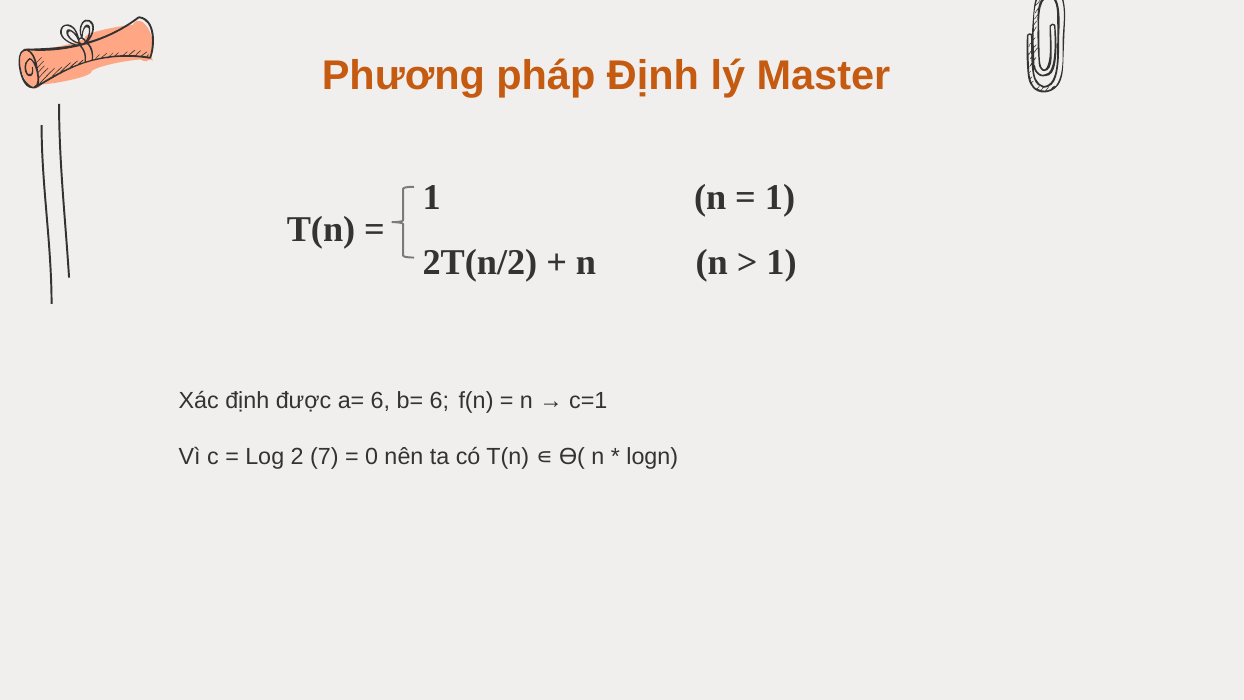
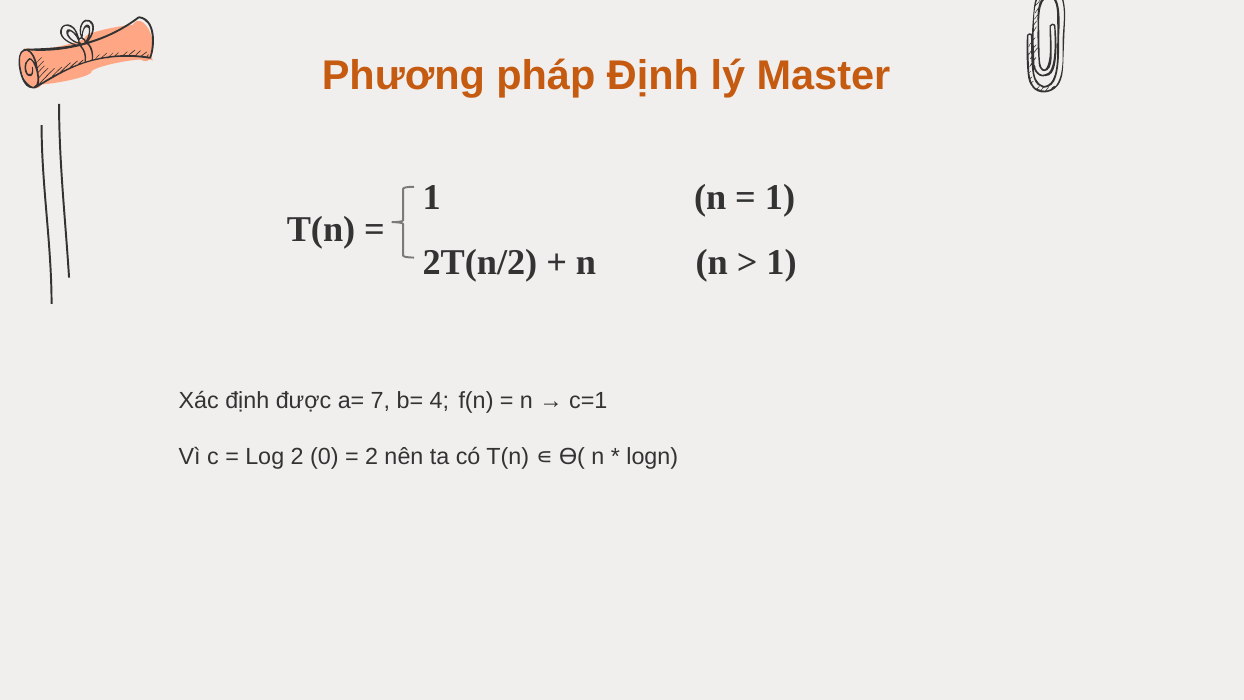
a= 6: 6 -> 7 (380, 401)
b= 6: 6 -> 4 (439, 401)
7: 7 -> 0 (324, 457)
0: 0 -> 2 (372, 457)
